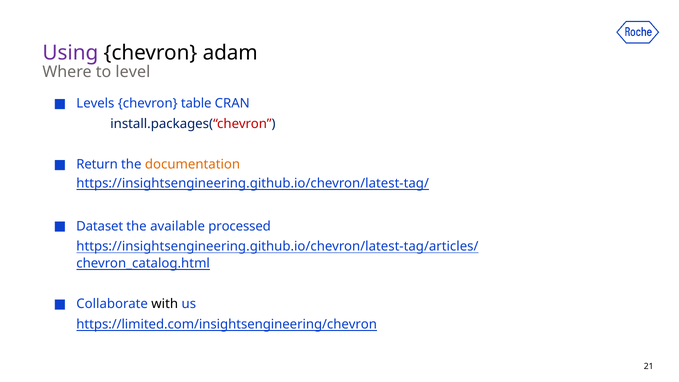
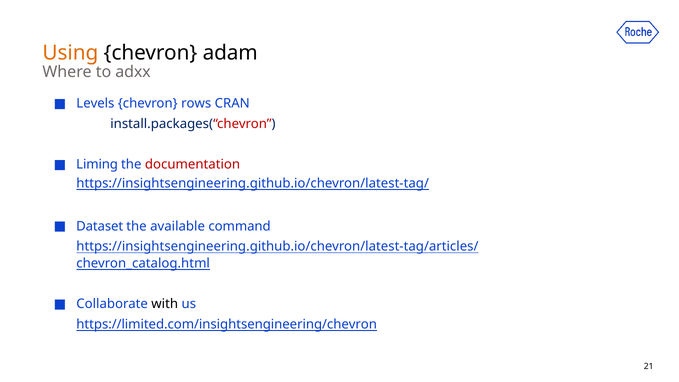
Using colour: purple -> orange (70, 53)
level: level -> adxx (133, 72)
table: table -> rows (196, 103)
Return: Return -> Liming (97, 165)
documentation colour: orange -> red (193, 165)
processed: processed -> command (240, 226)
